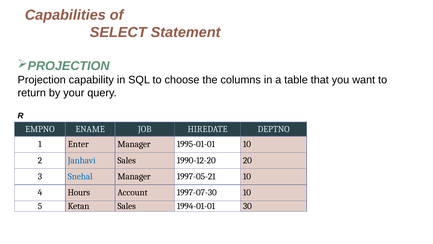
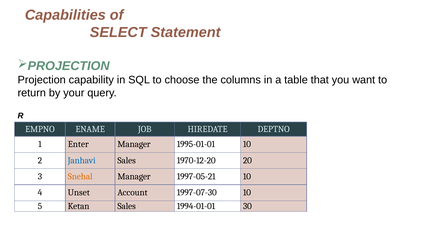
1990-12-20: 1990-12-20 -> 1970-12-20 (196, 160)
Snehal colour: blue -> orange (80, 176)
Hours: Hours -> Unset (79, 192)
